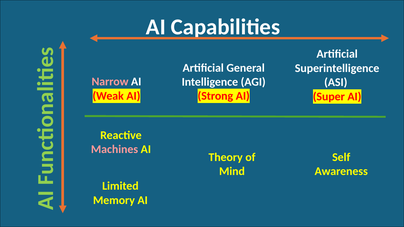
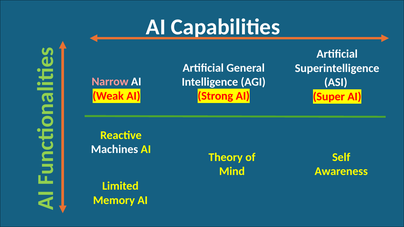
Machines colour: pink -> white (114, 150)
